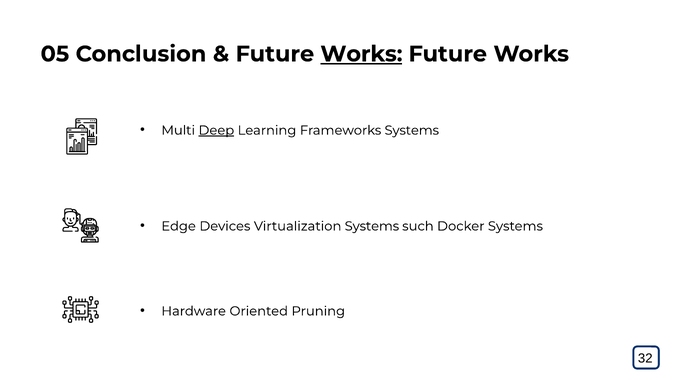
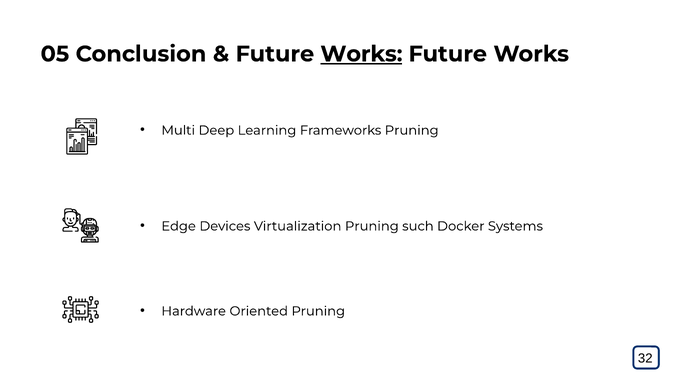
Deep underline: present -> none (216, 130)
Frameworks Systems: Systems -> Pruning (412, 130)
Virtualization Systems: Systems -> Pruning (372, 226)
